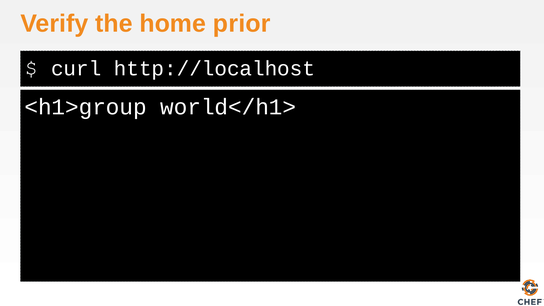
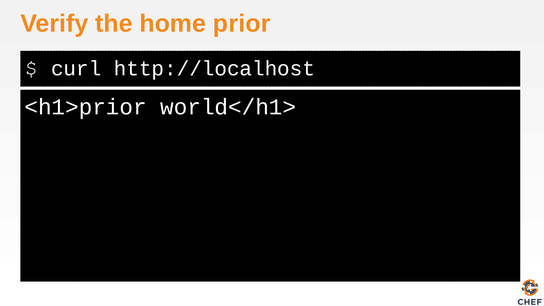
<h1>group: <h1>group -> <h1>prior (86, 107)
